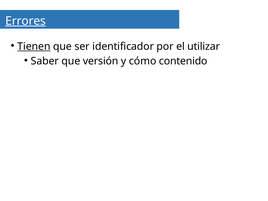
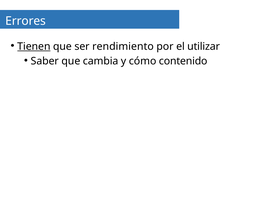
Errores underline: present -> none (26, 21)
identificador: identificador -> rendimiento (123, 46)
versión: versión -> cambia (101, 61)
